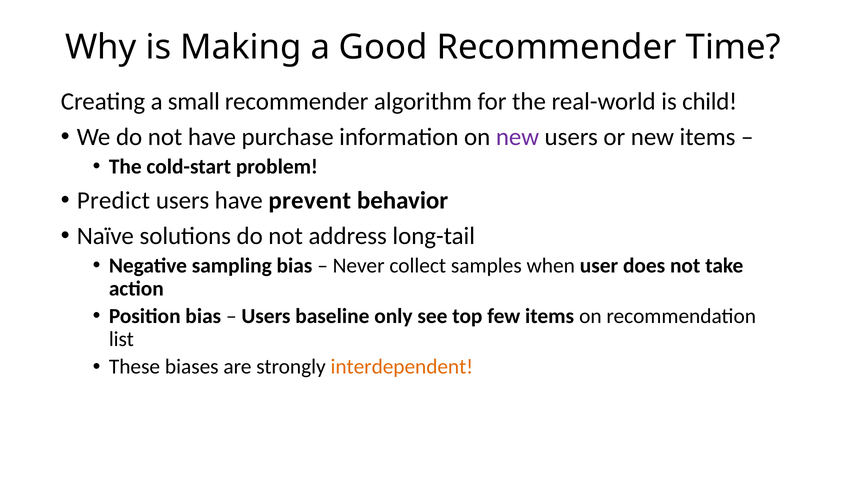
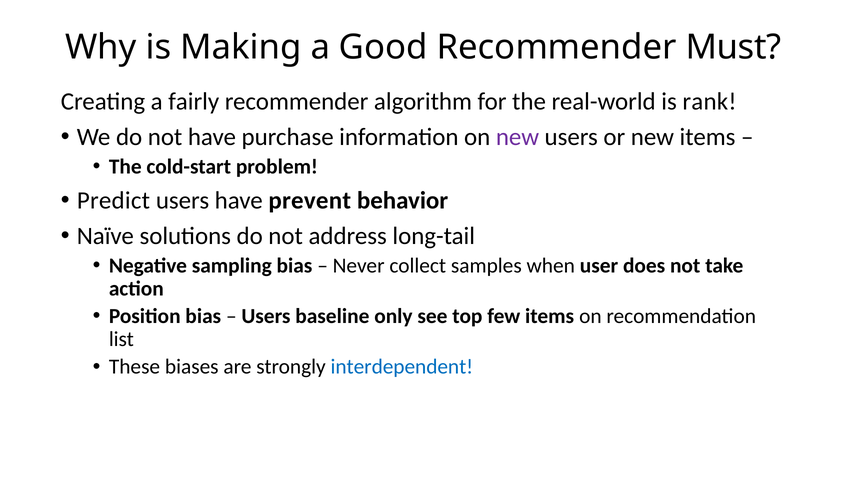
Time: Time -> Must (734, 47)
small: small -> fairly (194, 101)
child: child -> rank (709, 101)
interdependent colour: orange -> blue (402, 367)
